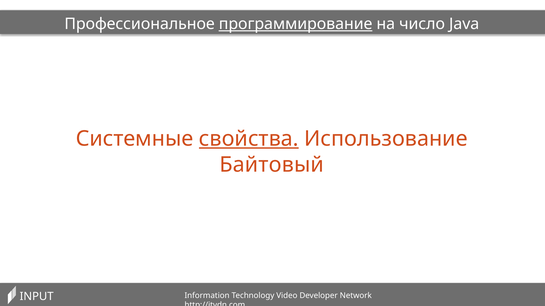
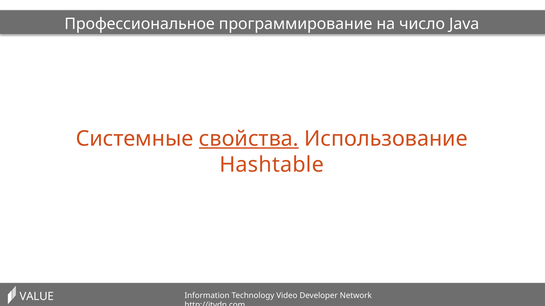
программирование underline: present -> none (296, 24)
Байтовый: Байтовый -> Hashtable (272, 165)
INPUT: INPUT -> VALUE (37, 297)
